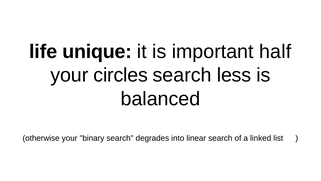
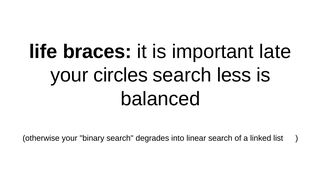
unique: unique -> braces (97, 52)
half: half -> late (275, 52)
